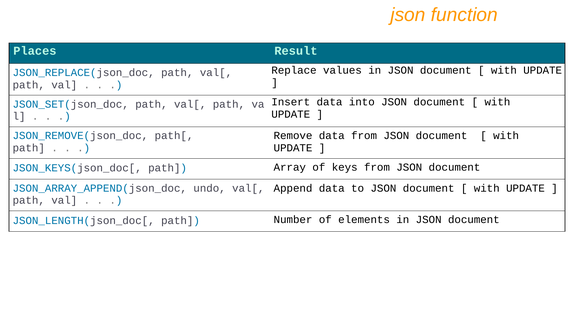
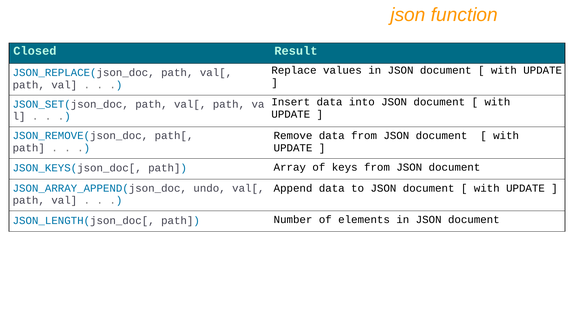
Places: Places -> Closed (35, 51)
